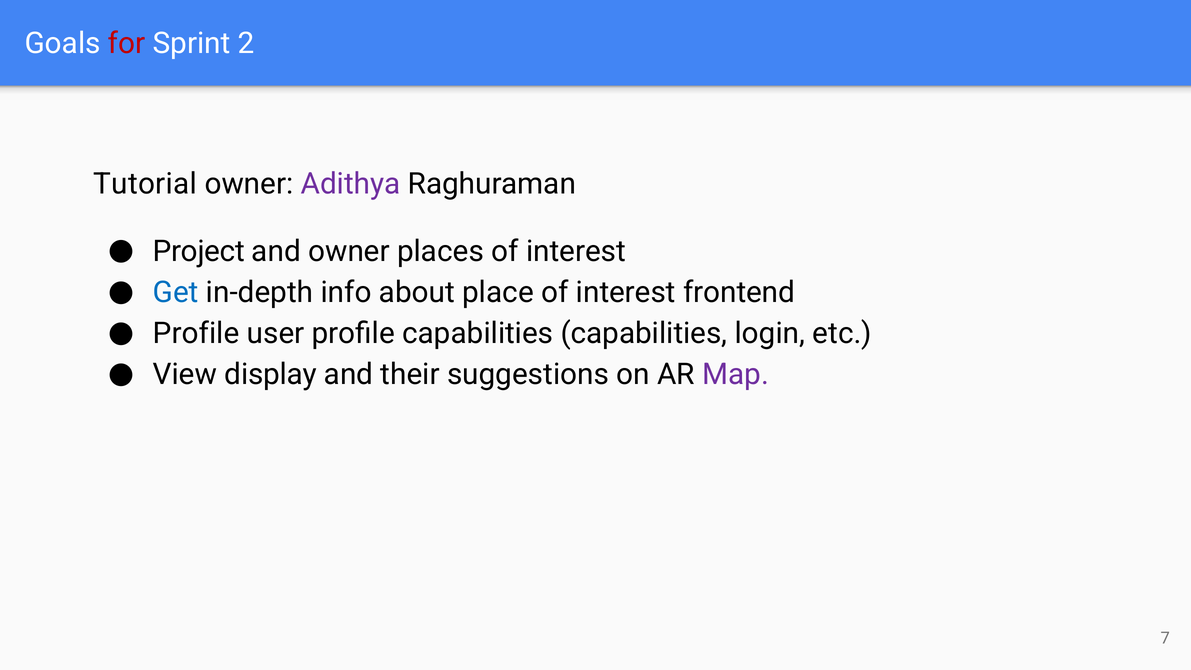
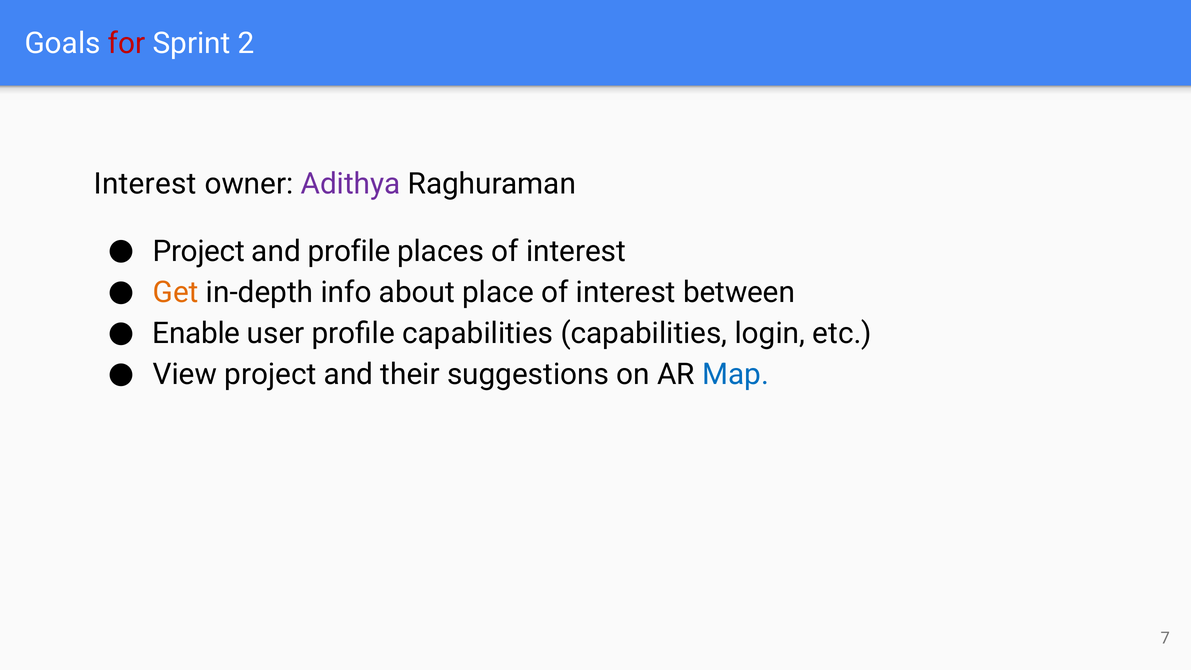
Tutorial: Tutorial -> Interest (145, 184)
and owner: owner -> profile (349, 251)
Get colour: blue -> orange (176, 292)
frontend: frontend -> between (739, 292)
Profile: Profile -> Enable (196, 334)
View display: display -> project (270, 375)
Map colour: purple -> blue (736, 375)
